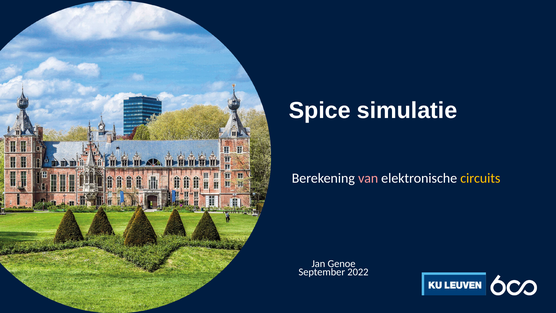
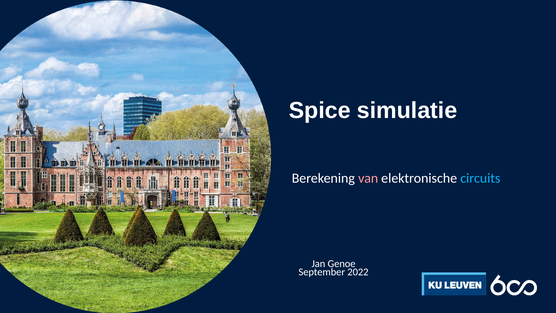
circuits colour: yellow -> light blue (480, 178)
